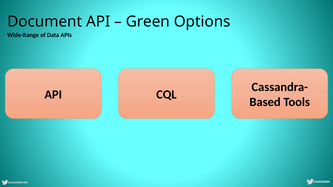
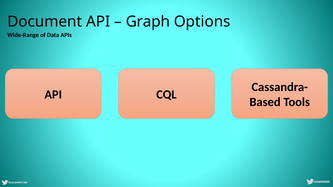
Green: Green -> Graph (148, 22)
